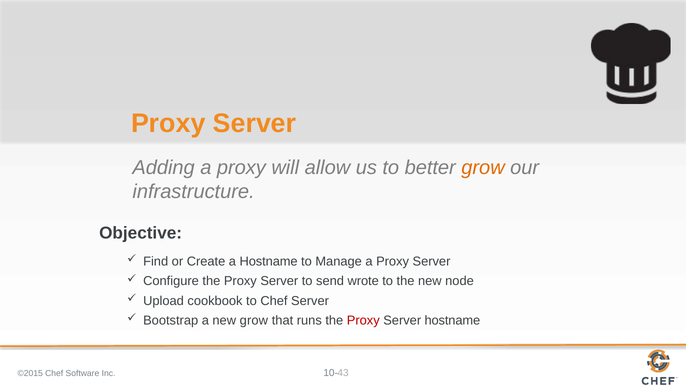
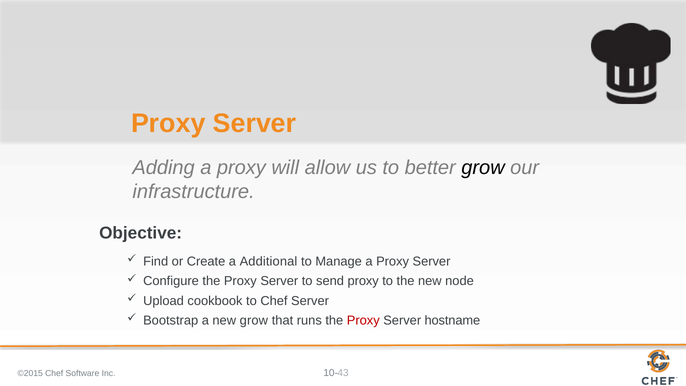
grow colour: orange -> black (483, 168)
a Hostname: Hostname -> Additional (268, 261)
send wrote: wrote -> proxy (363, 281)
